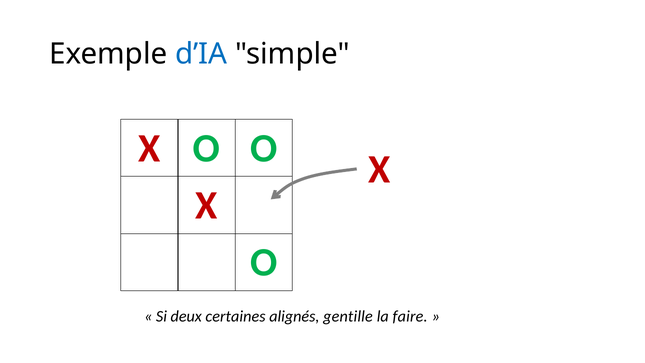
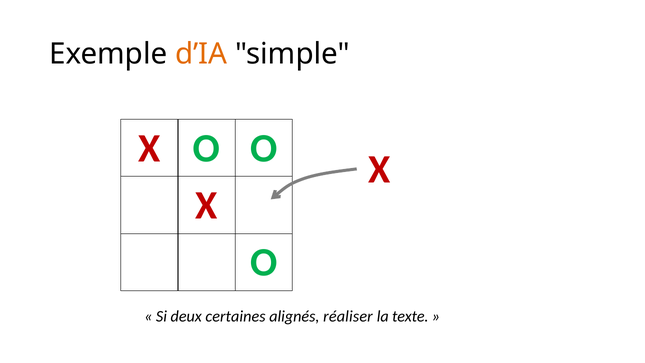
d’IA colour: blue -> orange (201, 54)
gentille: gentille -> réaliser (348, 316)
faire: faire -> texte (410, 316)
